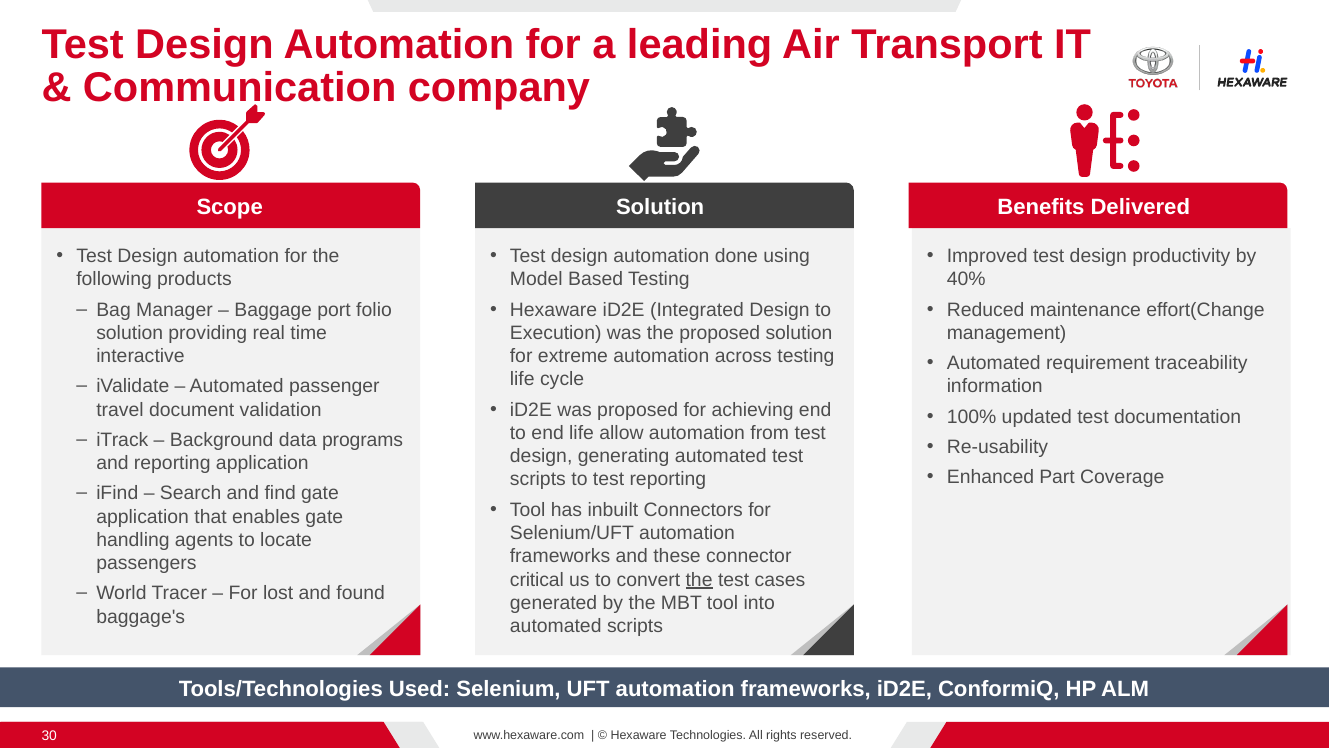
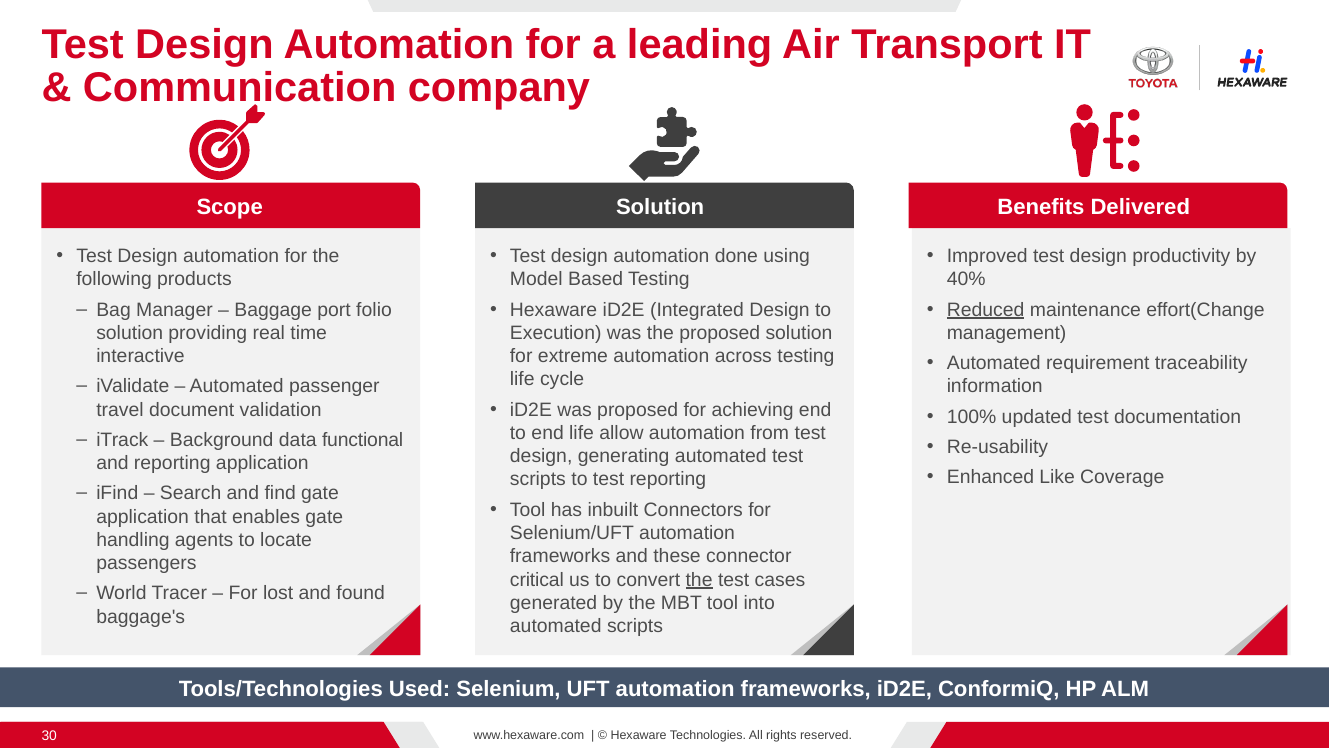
Reduced underline: none -> present (986, 309)
programs: programs -> functional (363, 440)
Part: Part -> Like (1057, 477)
